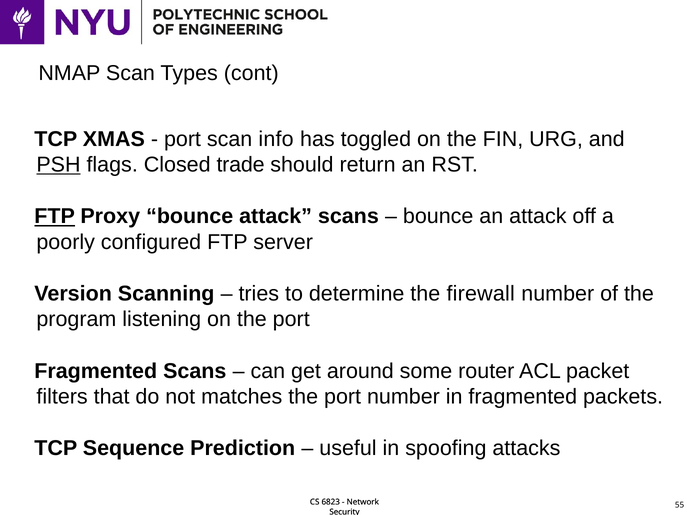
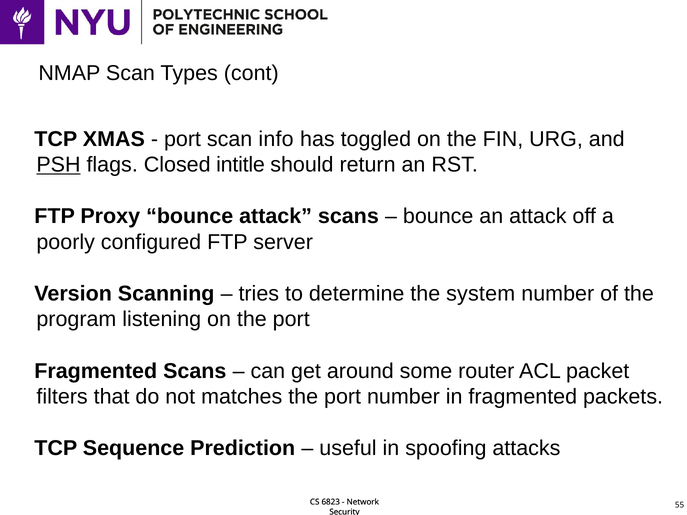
trade: trade -> intitle (241, 165)
FTP underline: present -> none (55, 216)
firewall: firewall -> system (481, 294)
